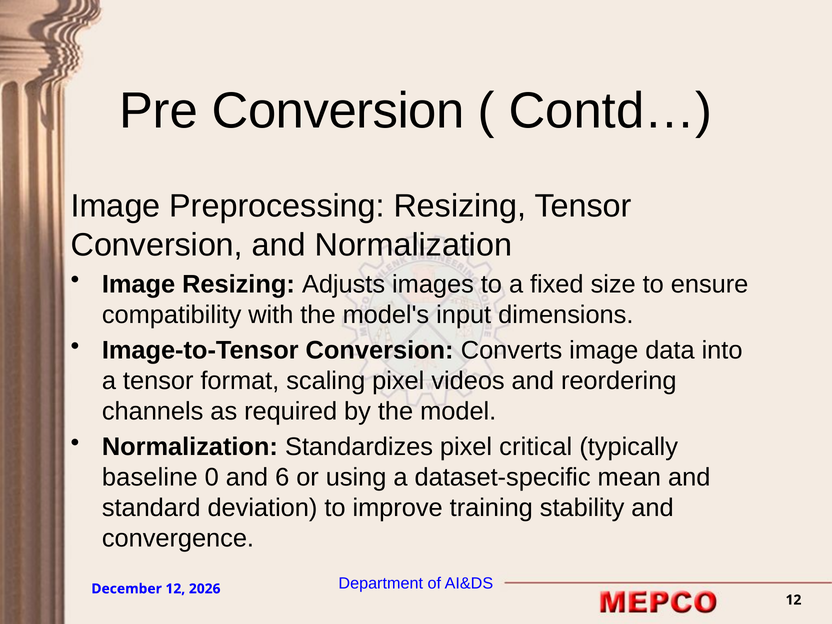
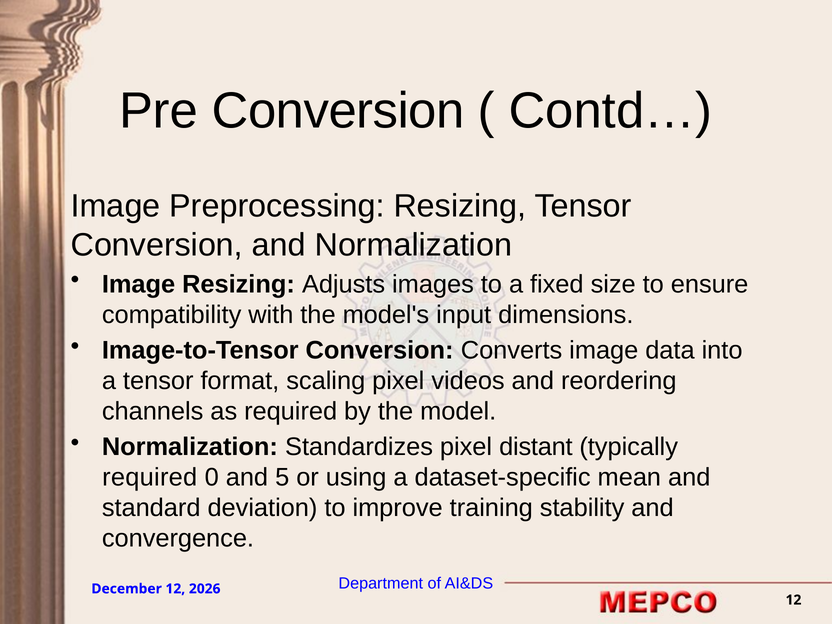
critical: critical -> distant (536, 447)
baseline: baseline -> required (150, 477)
6: 6 -> 5 (282, 477)
